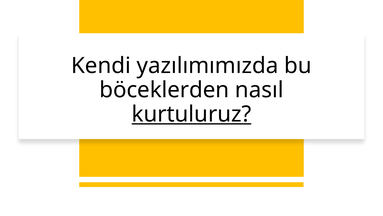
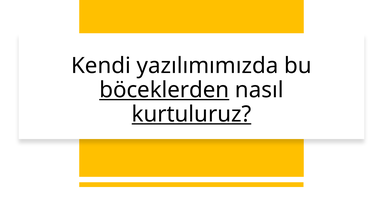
böceklerden underline: none -> present (164, 90)
